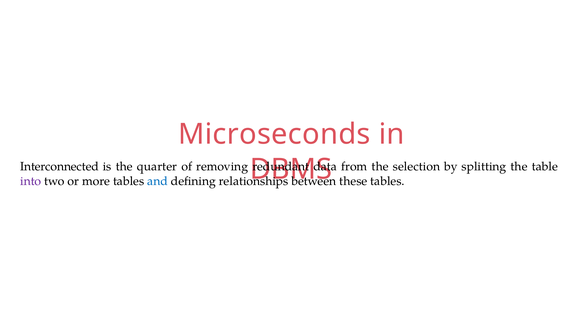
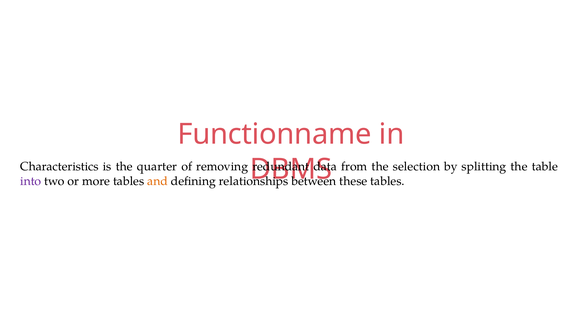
Microseconds: Microseconds -> Functionname (275, 134)
Interconnected: Interconnected -> Characteristics (59, 167)
and colour: blue -> orange (158, 181)
